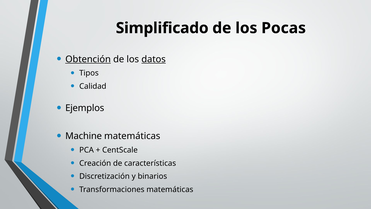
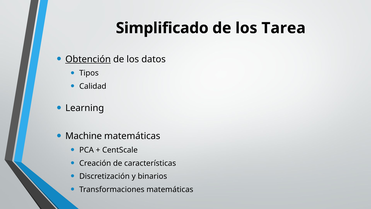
Pocas: Pocas -> Tarea (284, 28)
datos underline: present -> none (154, 59)
Ejemplos: Ejemplos -> Learning (85, 108)
